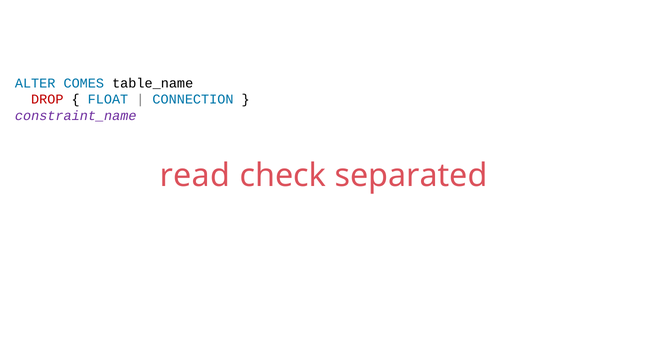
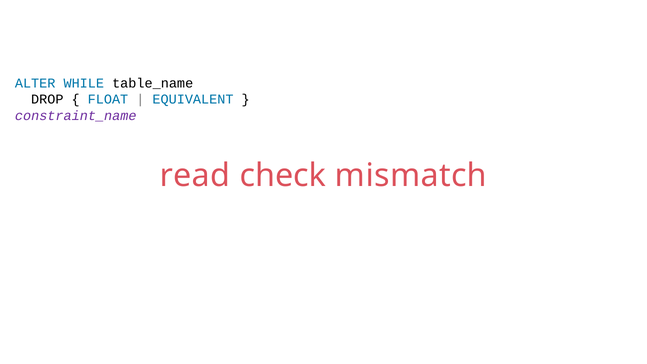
COMES: COMES -> WHILE (84, 83)
DROP colour: red -> black (47, 99)
CONNECTION: CONNECTION -> EQUIVALENT (193, 99)
separated: separated -> mismatch (411, 175)
